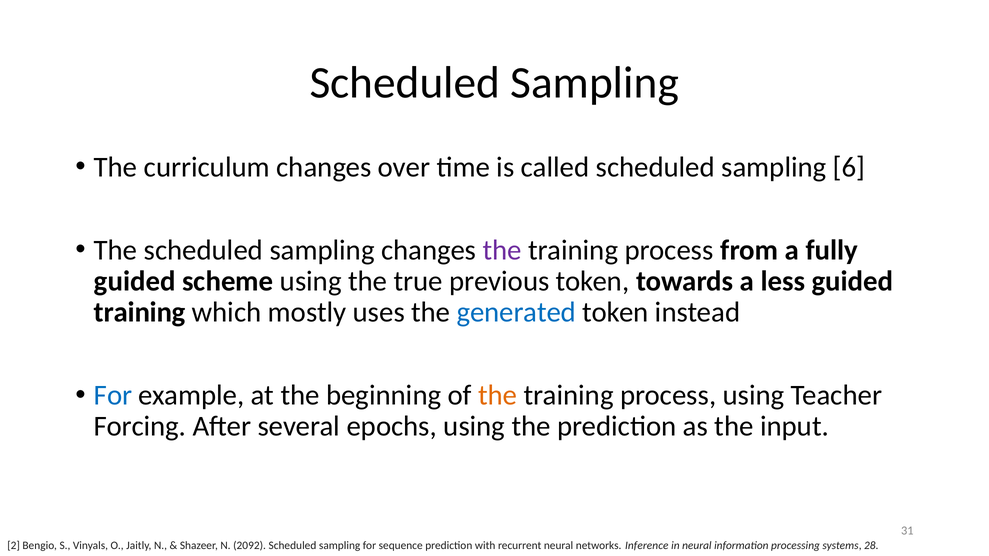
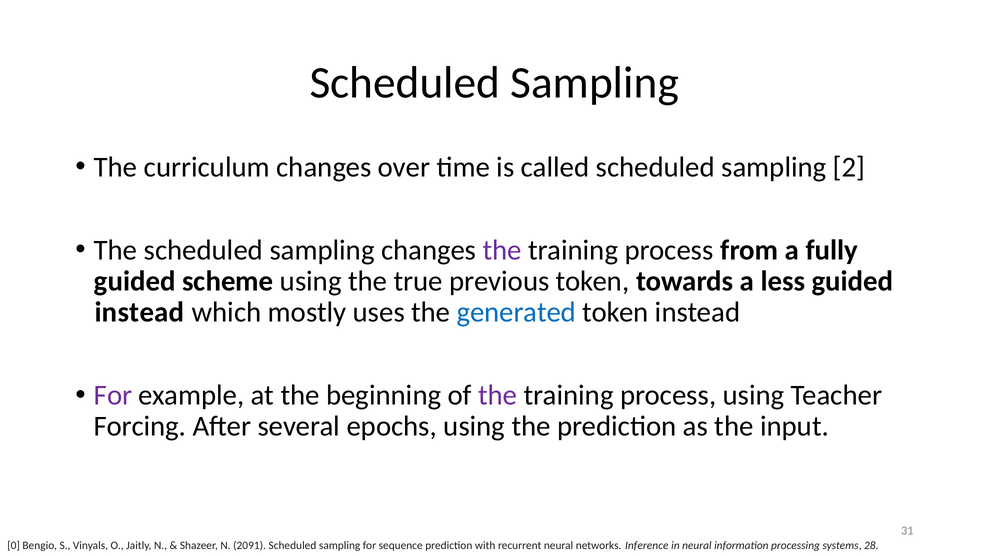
6: 6 -> 2 (849, 167)
training: training -> instead (139, 312)
For colour: blue -> purple (113, 395)
the colour: orange -> purple (498, 395)
2: 2 -> 0 (14, 546)
2092: 2092 -> 2091 (250, 546)
